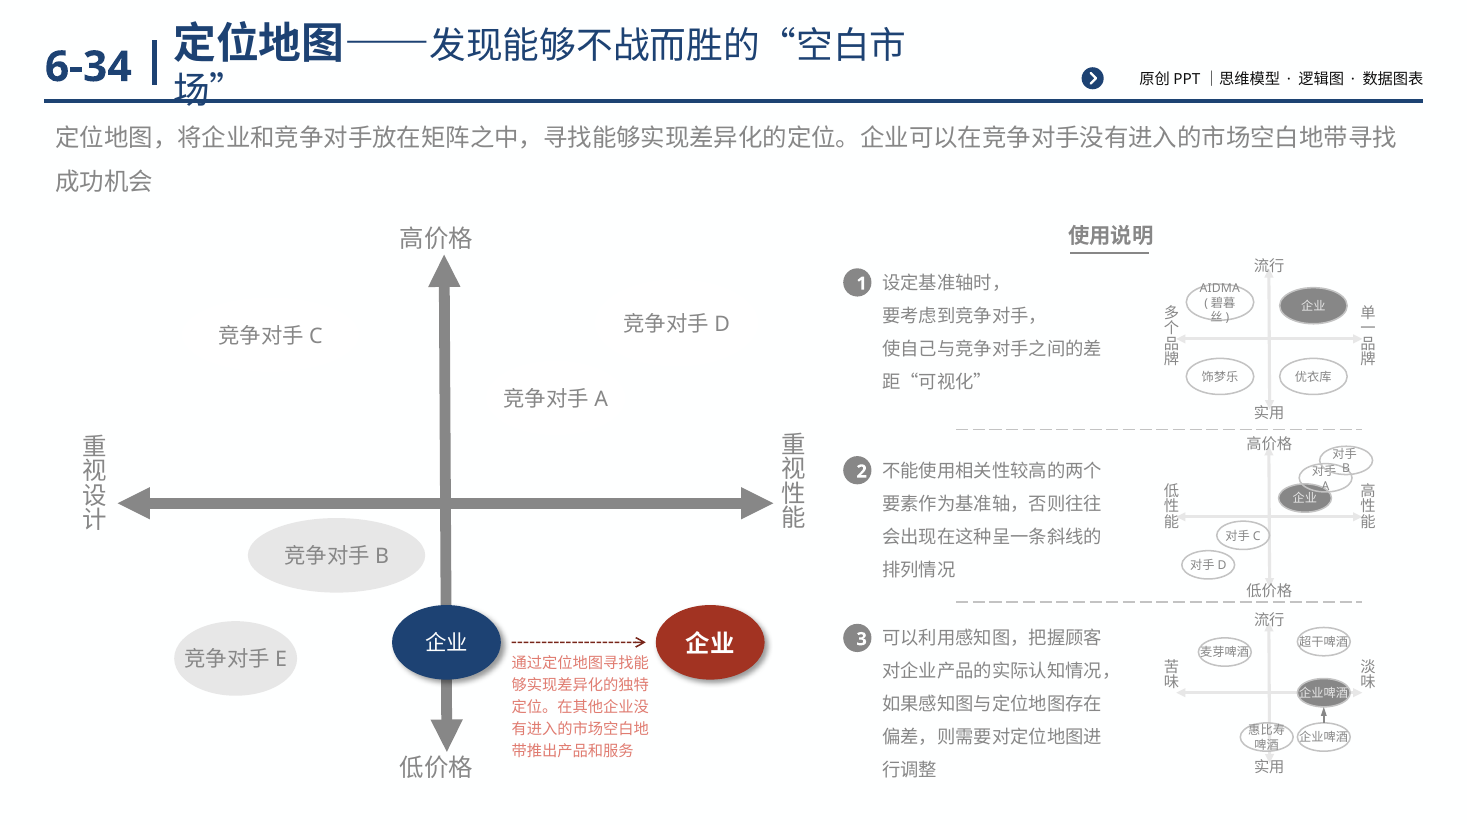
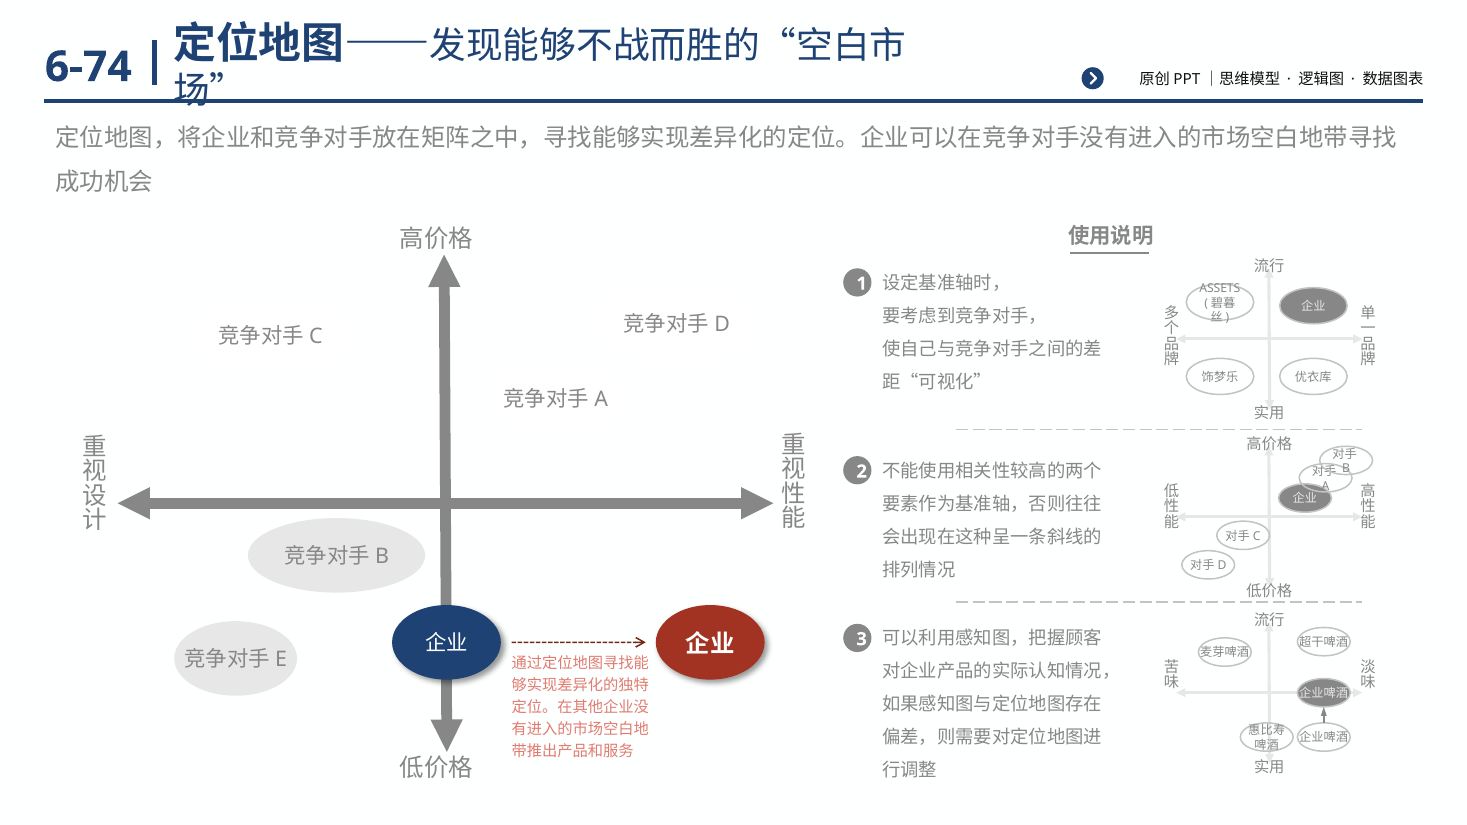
6-34: 6-34 -> 6-74 (88, 67)
AIDMA: AIDMA -> ASSETS (1220, 288)
